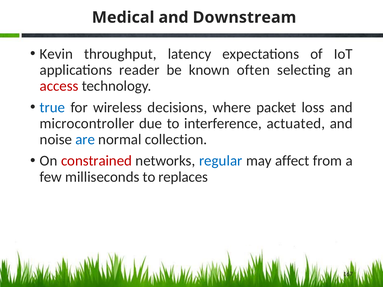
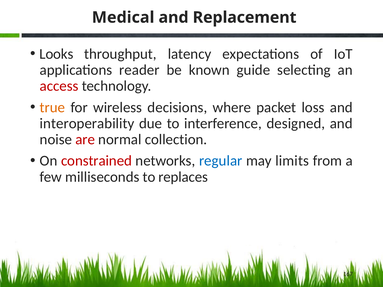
Downstream: Downstream -> Replacement (245, 17)
Kevin: Kevin -> Looks (56, 54)
often: often -> guide (253, 70)
true colour: blue -> orange (52, 107)
microcontroller: microcontroller -> interoperability (87, 123)
actuated: actuated -> designed (296, 123)
are colour: blue -> red (85, 140)
affect: affect -> limits (292, 161)
